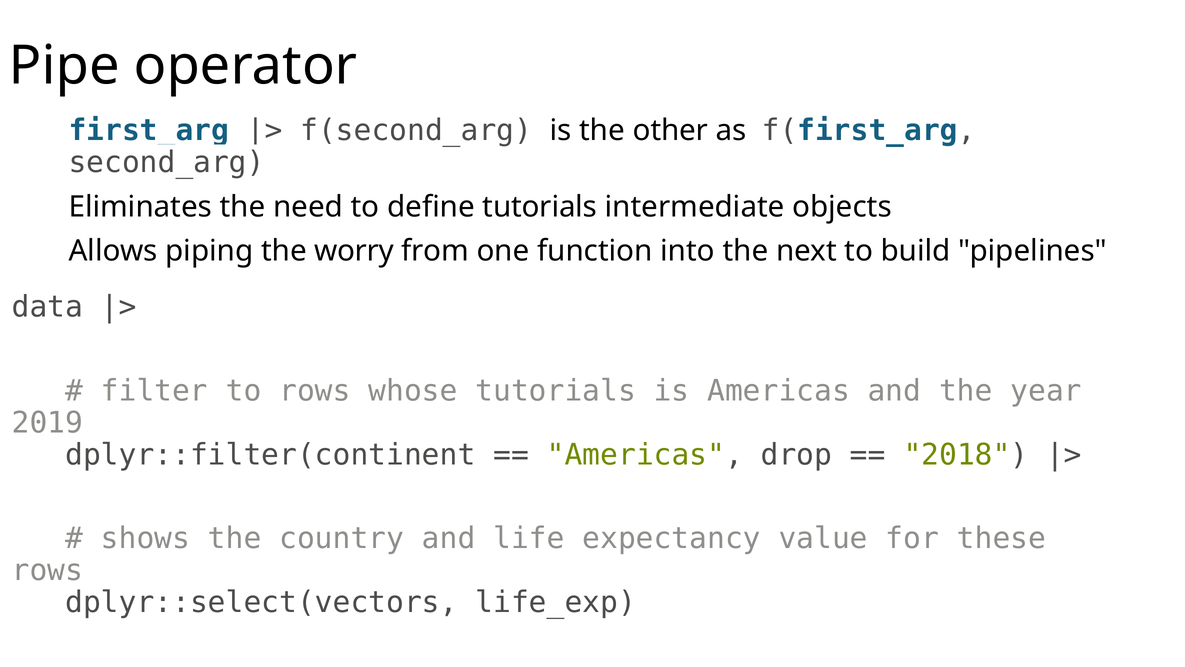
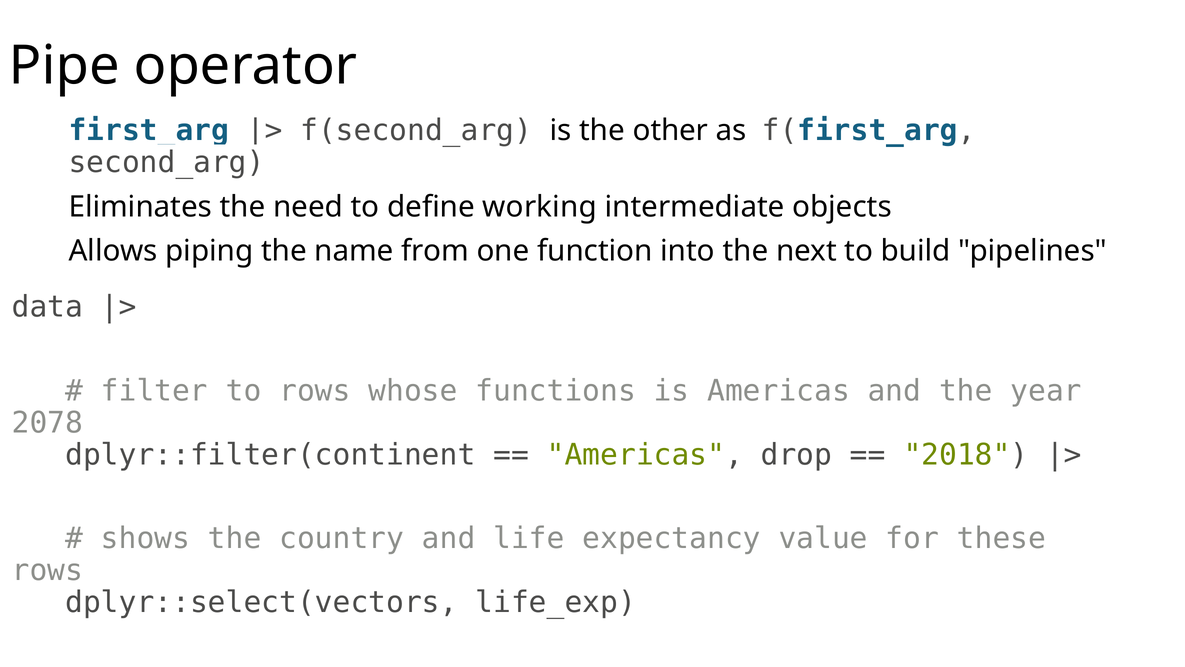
define tutorials: tutorials -> working (540, 207)
worry: worry -> name (354, 251)
whose tutorials: tutorials -> functions (556, 391)
2019: 2019 -> 2078 (47, 423)
